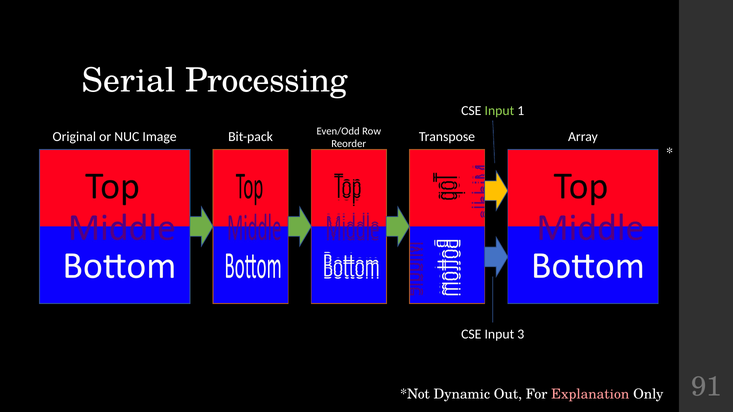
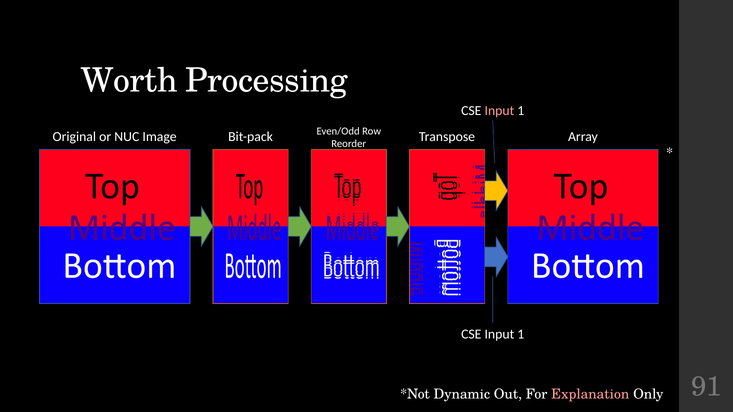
Serial: Serial -> Worth (129, 81)
Input colour: light green -> pink (499, 111)
3: 3 -> 1 (521, 335)
